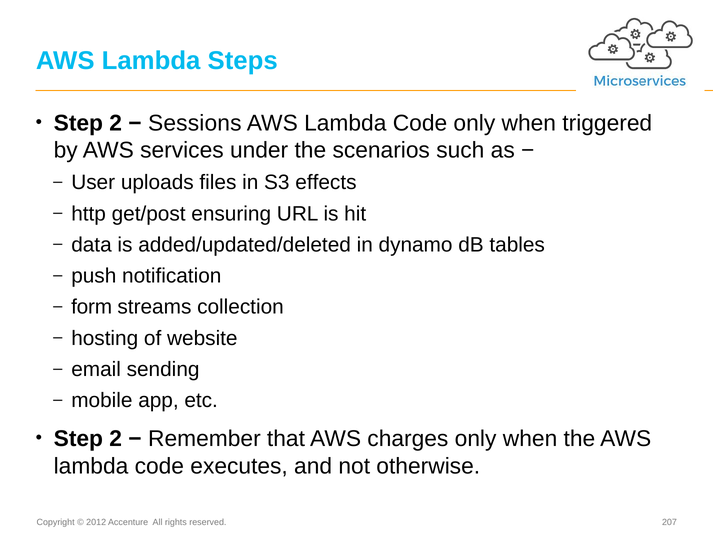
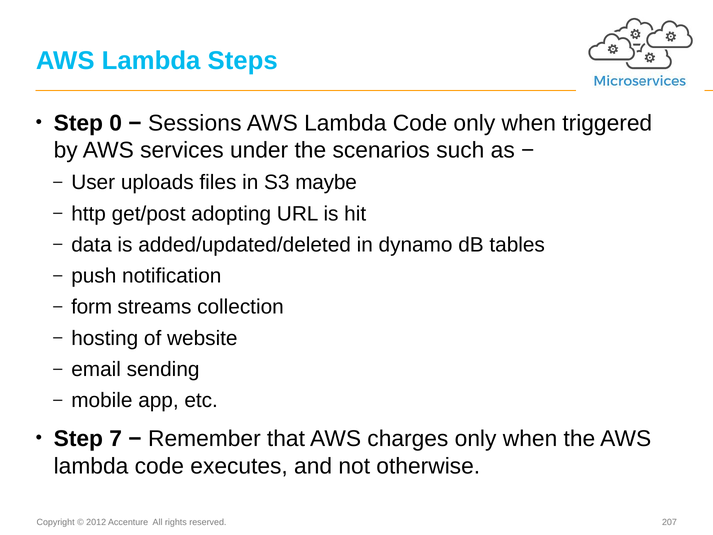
2: 2 -> 0 (116, 123)
effects: effects -> maybe (326, 182)
ensuring: ensuring -> adopting (231, 214)
2: 2 -> 7 (116, 438)
